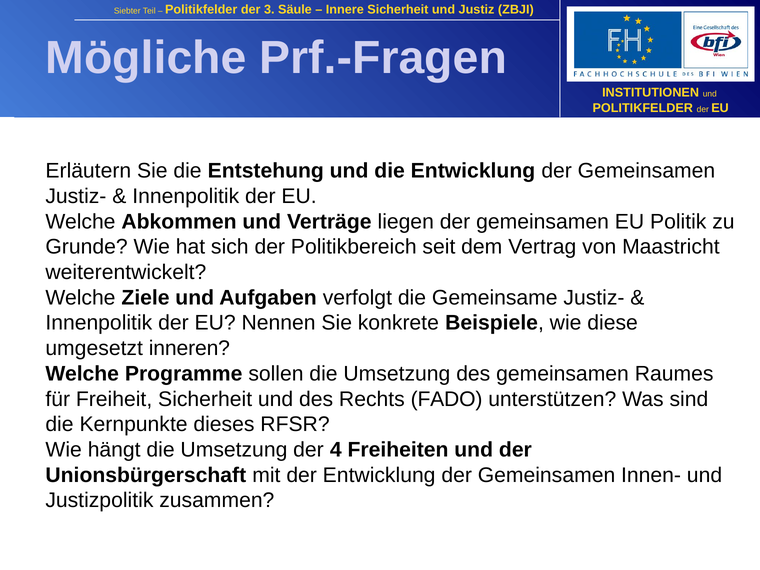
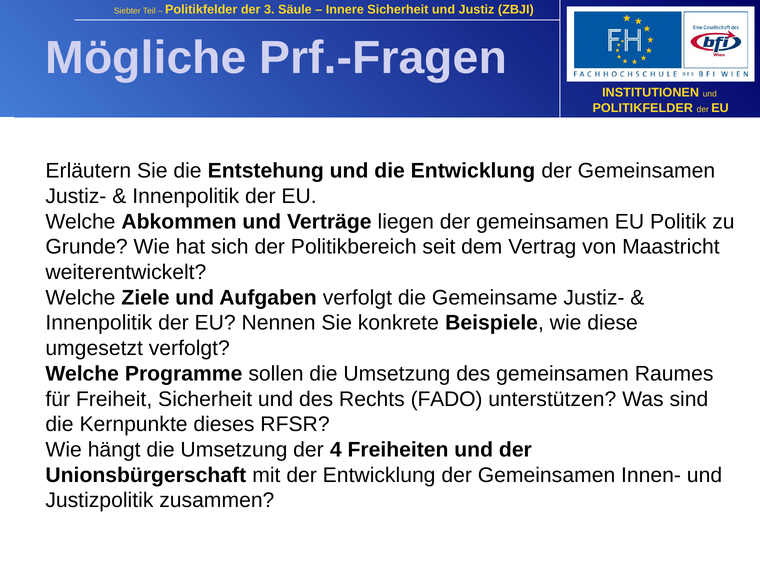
umgesetzt inneren: inneren -> verfolgt (189, 348)
